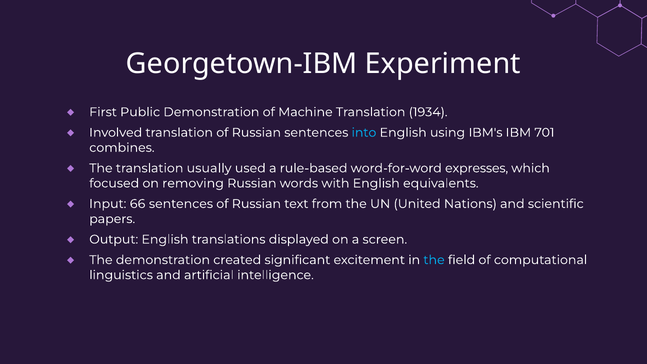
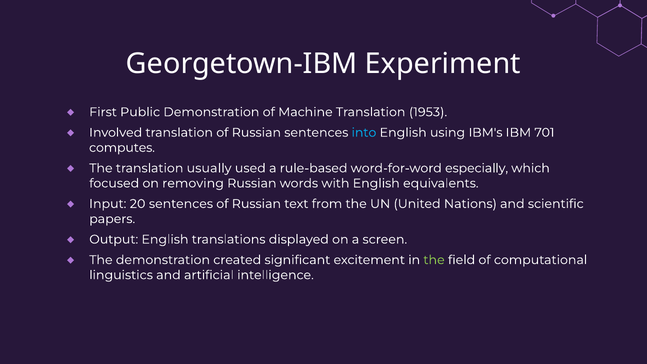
1934: 1934 -> 1953 (428, 112)
combines: combines -> computes (122, 148)
expresses: expresses -> especially (477, 168)
66: 66 -> 20 (138, 204)
the colour: light blue -> light green (434, 260)
